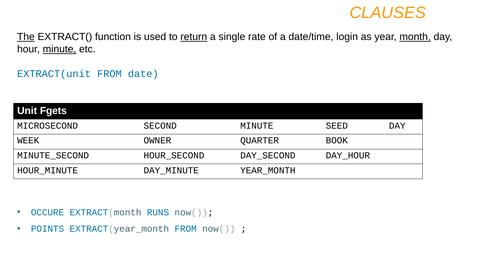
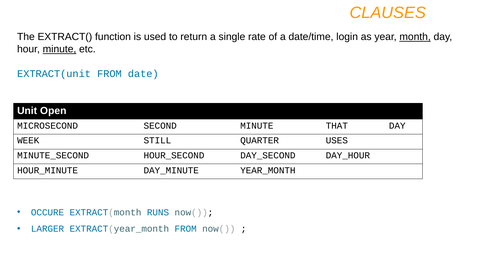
The underline: present -> none (26, 37)
return underline: present -> none (194, 37)
Fgets: Fgets -> Open (53, 111)
SEED: SEED -> THAT (337, 126)
OWNER: OWNER -> STILL (157, 141)
BOOK: BOOK -> USES (337, 141)
POINTS: POINTS -> LARGER (48, 229)
